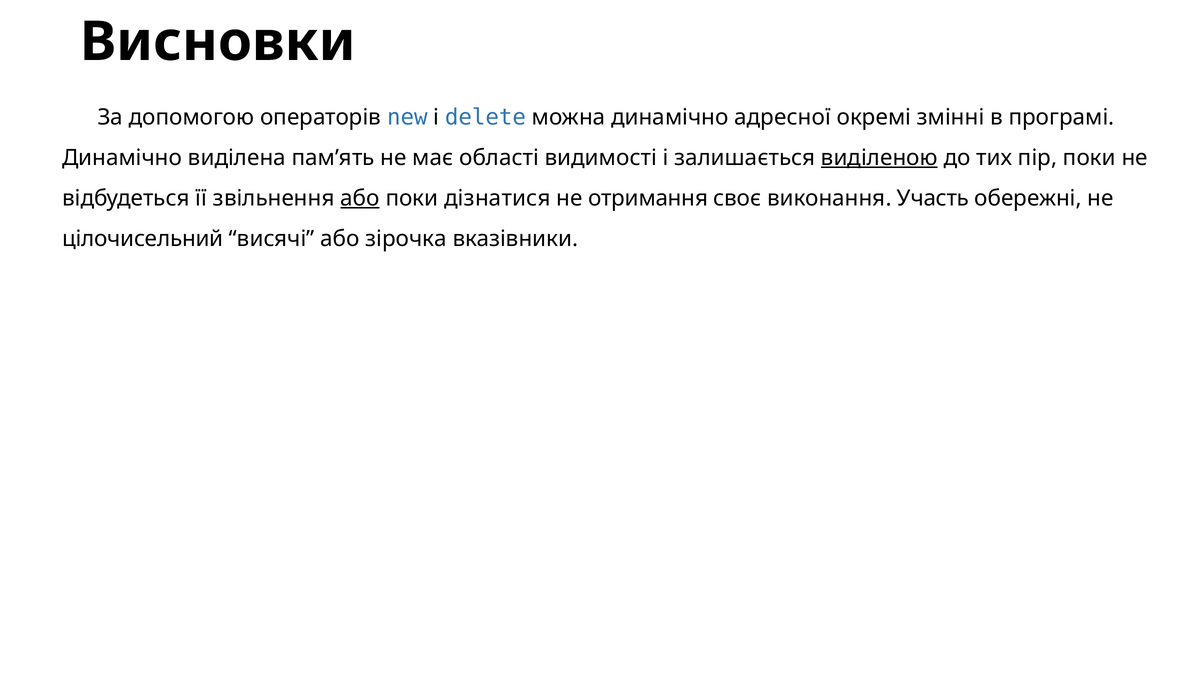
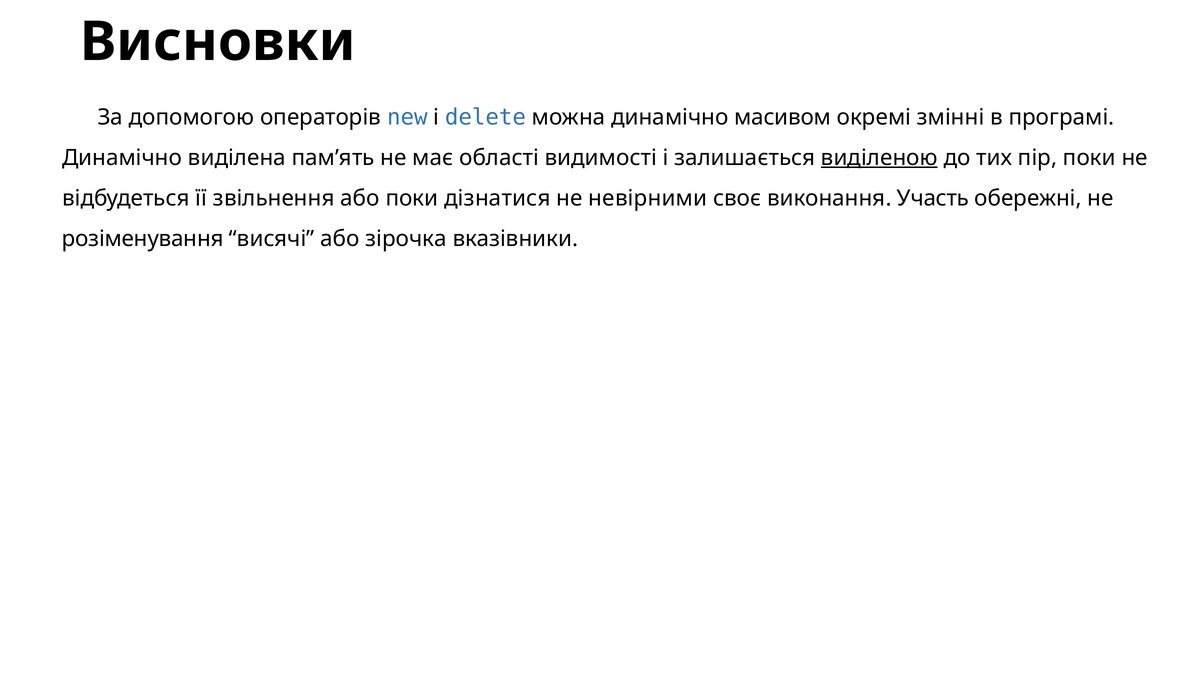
адресної: адресної -> масивом (783, 117)
або underline: present -> none (360, 198)
отримання: отримання -> невірними (648, 198)
цілочисельний: цілочисельний -> розіменування (143, 239)
